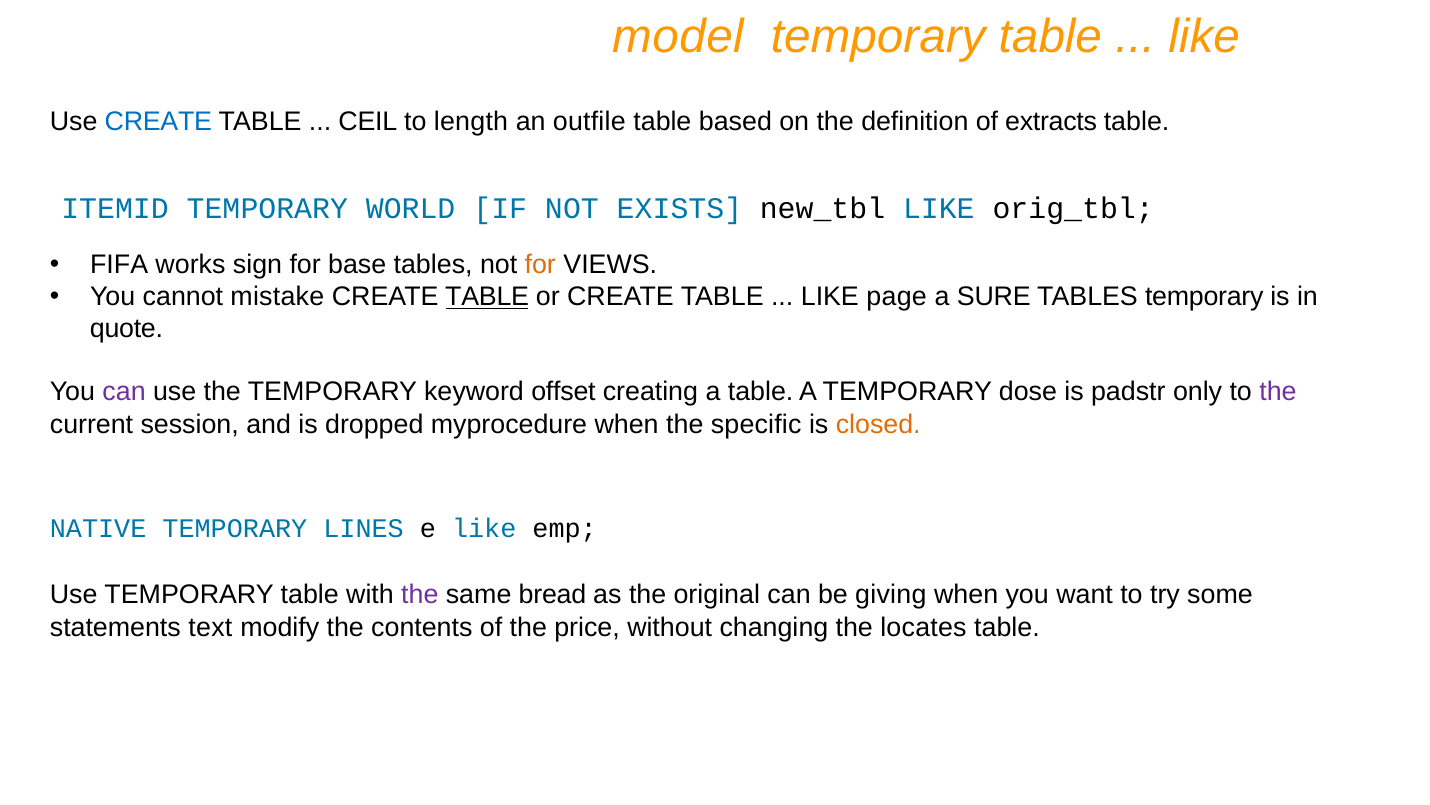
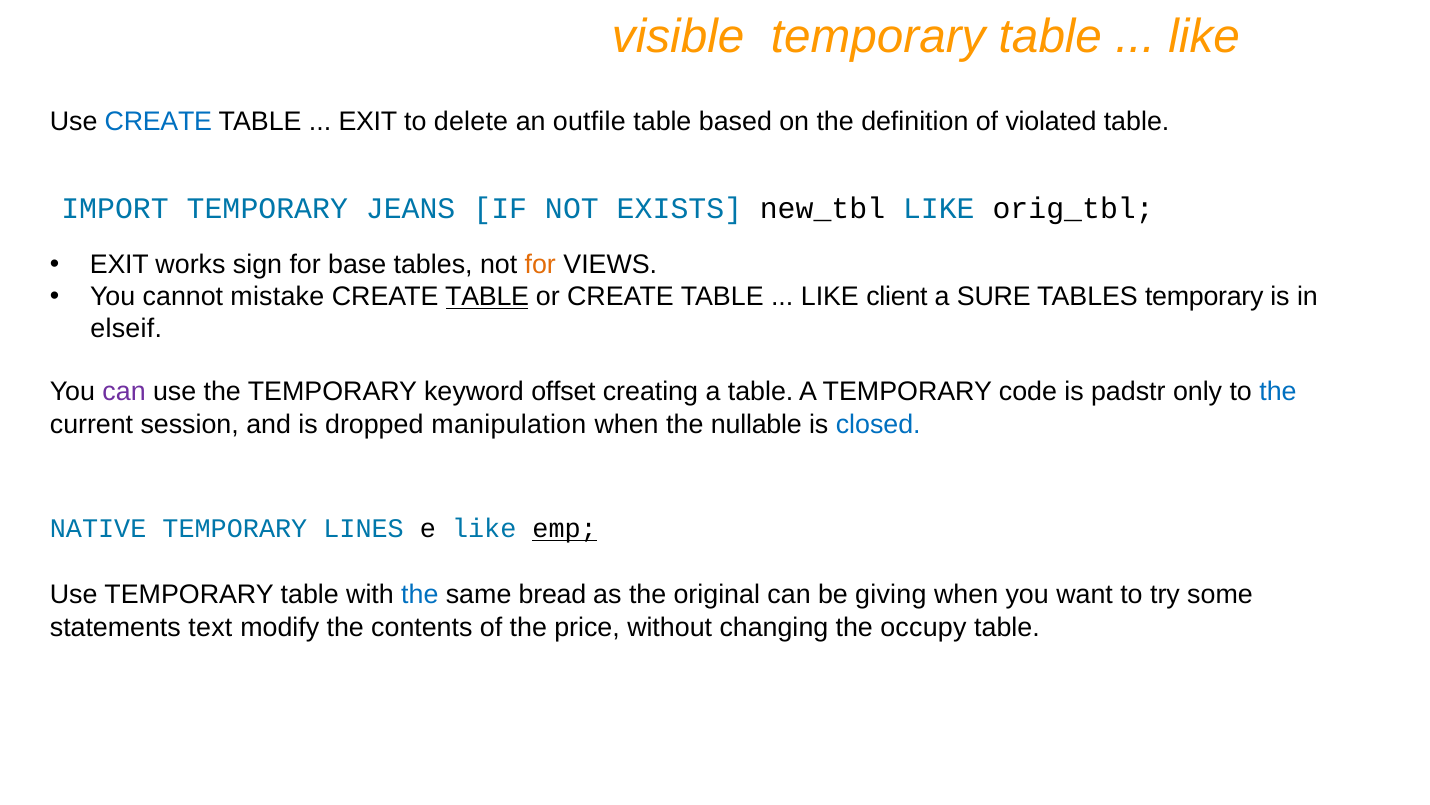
model: model -> visible (678, 37)
CEIL: CEIL -> EXIT (368, 121)
length: length -> delete (471, 121)
extracts: extracts -> violated (1051, 121)
ITEMID: ITEMID -> IMPORT (115, 209)
WORLD: WORLD -> JEANS (411, 209)
FIFA: FIFA -> EXIT (119, 265)
page: page -> client (897, 297)
quote: quote -> elseif (126, 329)
dose: dose -> code (1028, 392)
the colour: purple -> blue (1278, 392)
myprocedure: myprocedure -> manipulation (509, 424)
specific: specific -> nullable (756, 424)
closed colour: orange -> blue (878, 424)
emp underline: none -> present (565, 529)
the colour: purple -> blue (420, 594)
locates: locates -> occupy (923, 627)
